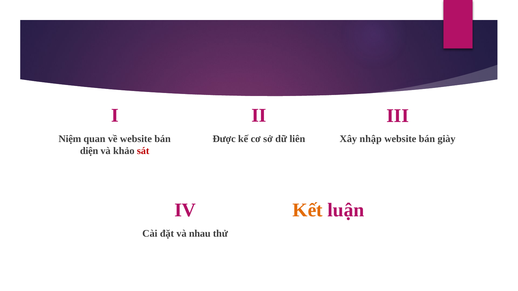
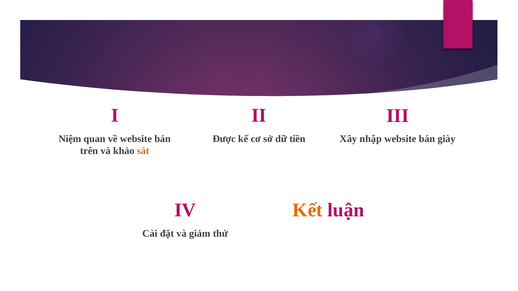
liên: liên -> tiền (297, 139)
diện: diện -> trên (89, 151)
sát colour: red -> orange (143, 151)
nhau: nhau -> giảm (200, 234)
